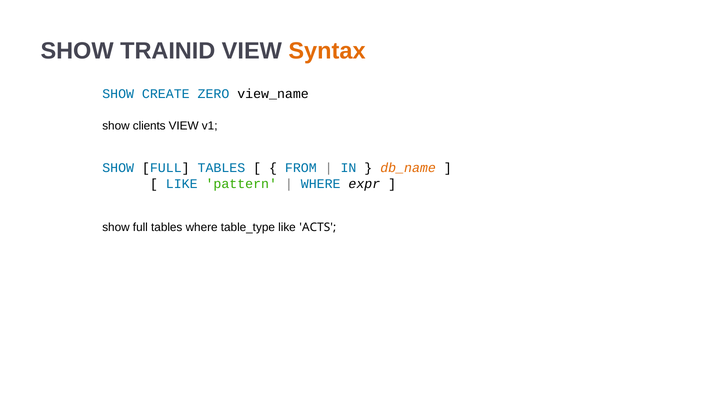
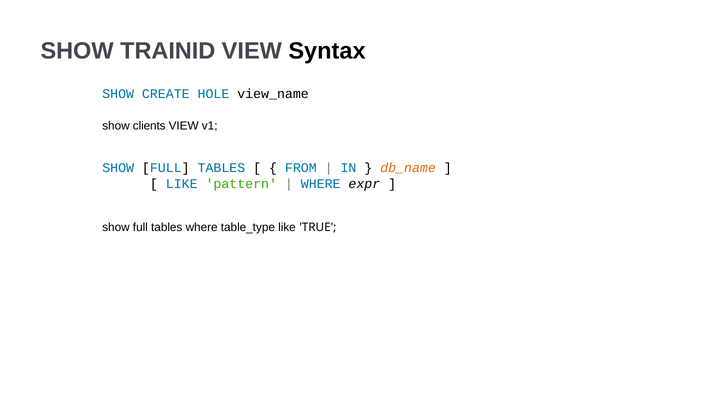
Syntax colour: orange -> black (327, 51)
ZERO: ZERO -> HOLE (213, 94)
ACTS: ACTS -> TRUE (318, 227)
